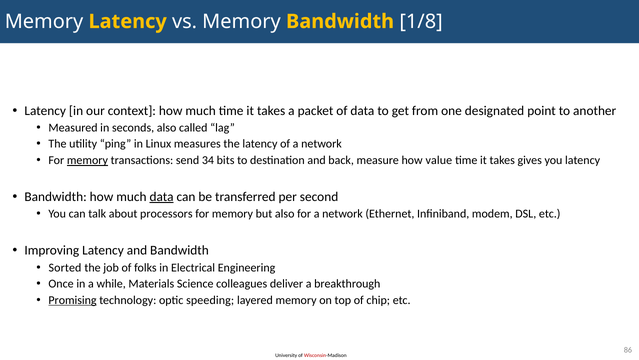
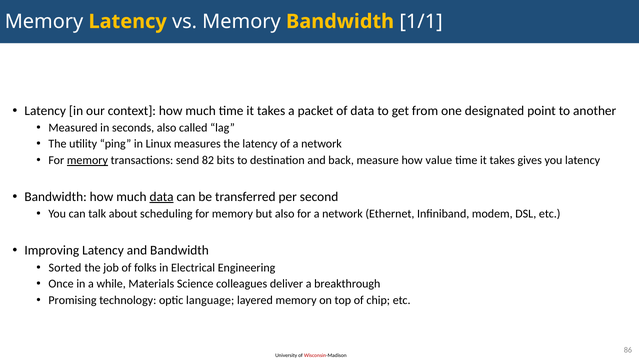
1/8: 1/8 -> 1/1 (421, 21)
34: 34 -> 82 (208, 160)
processors: processors -> scheduling (166, 214)
Promising underline: present -> none (73, 300)
speeding: speeding -> language (210, 300)
